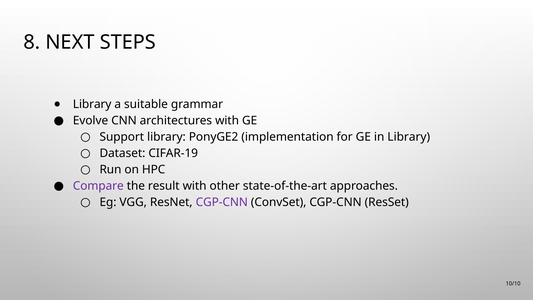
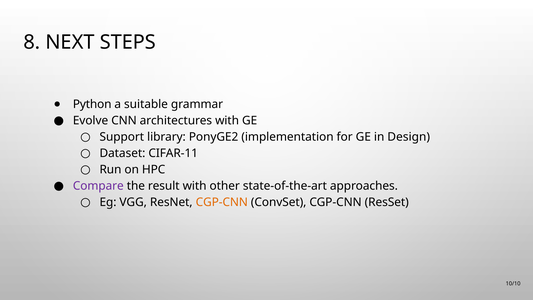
Library: Library -> Python (92, 104)
in Library: Library -> Design (409, 137)
CIFAR-19: CIFAR-19 -> CIFAR-11 (173, 153)
CGP-CNN colour: purple -> orange (222, 202)
